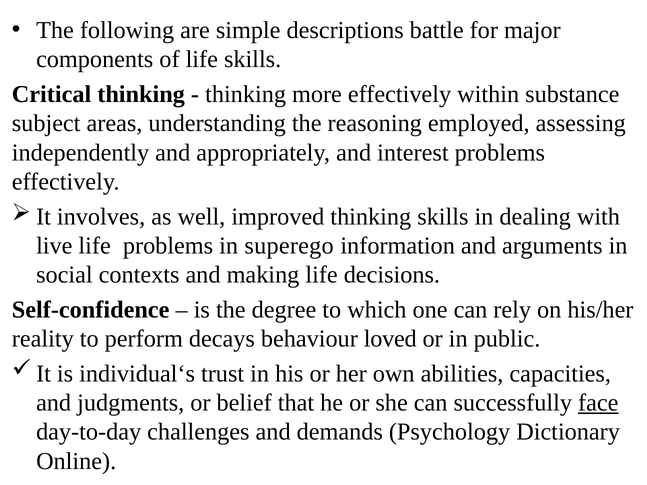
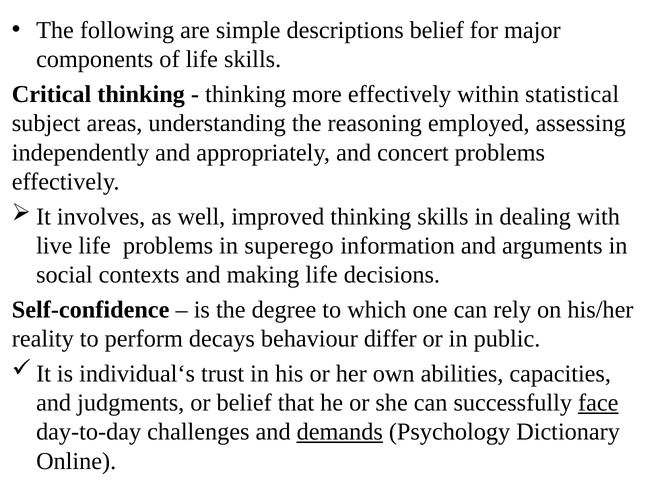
descriptions battle: battle -> belief (437, 30)
substance: substance -> statistical (572, 94)
interest: interest -> concert (413, 153)
loved: loved -> differ (390, 339)
demands underline: none -> present (340, 432)
